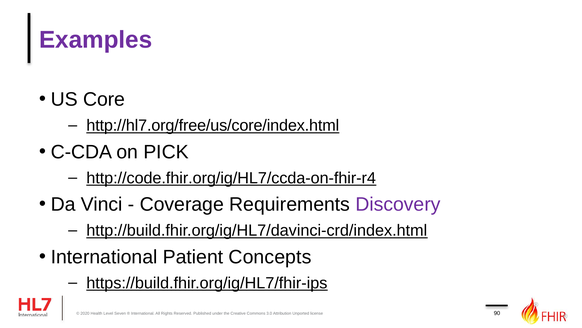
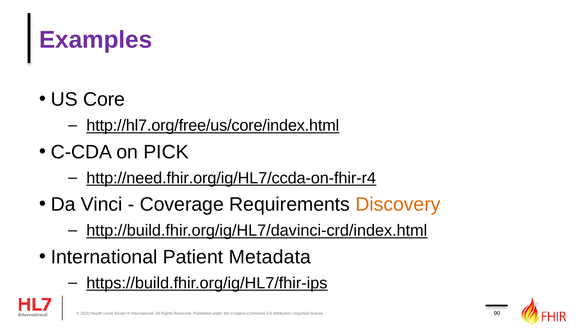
http://code.fhir.org/ig/HL7/ccda-on-fhir-r4: http://code.fhir.org/ig/HL7/ccda-on-fhir-r4 -> http://need.fhir.org/ig/HL7/ccda-on-fhir-r4 (231, 178)
Discovery colour: purple -> orange (398, 204)
Concepts: Concepts -> Metadata (270, 257)
